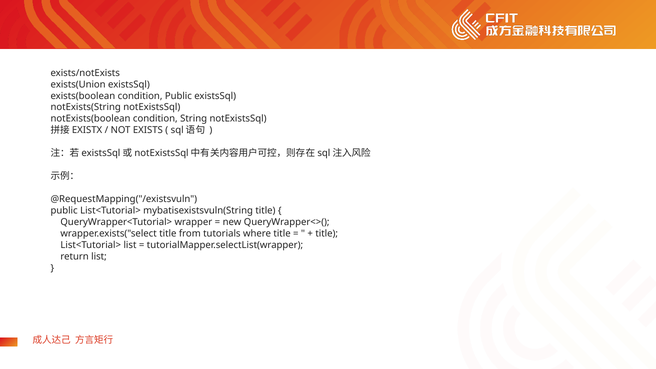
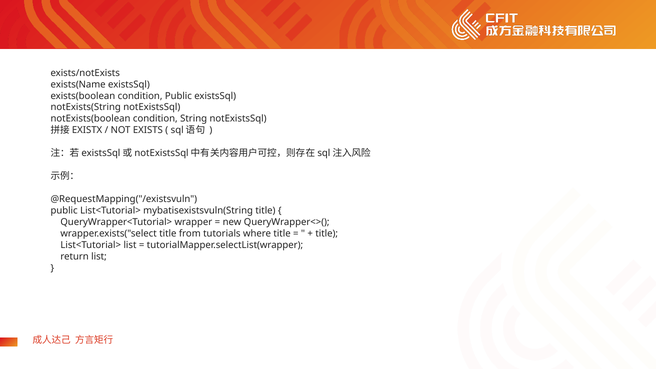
exists(Union: exists(Union -> exists(Name (78, 84)
